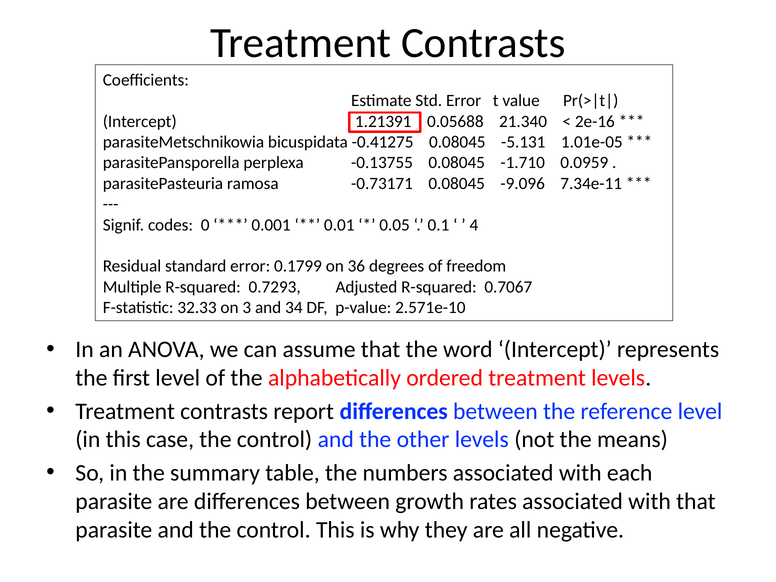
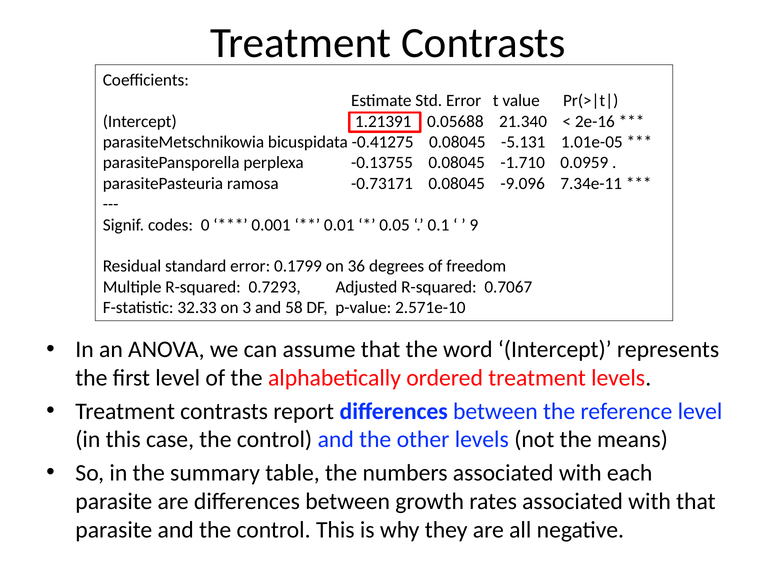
4: 4 -> 9 (474, 225)
34: 34 -> 58 (294, 308)
